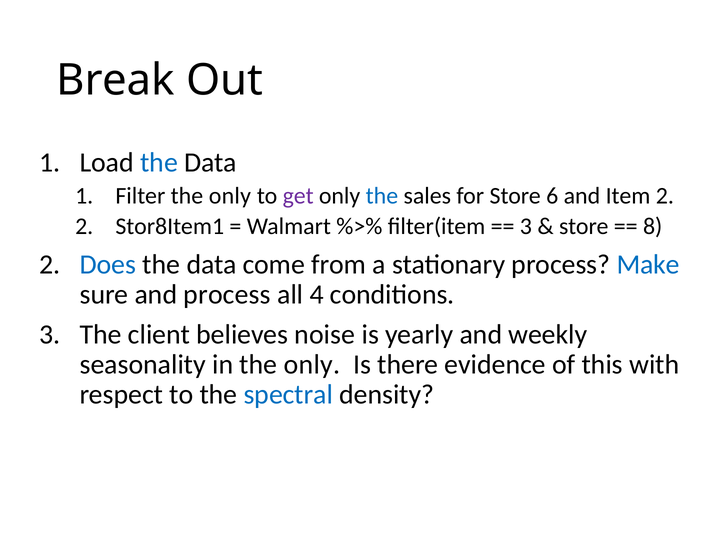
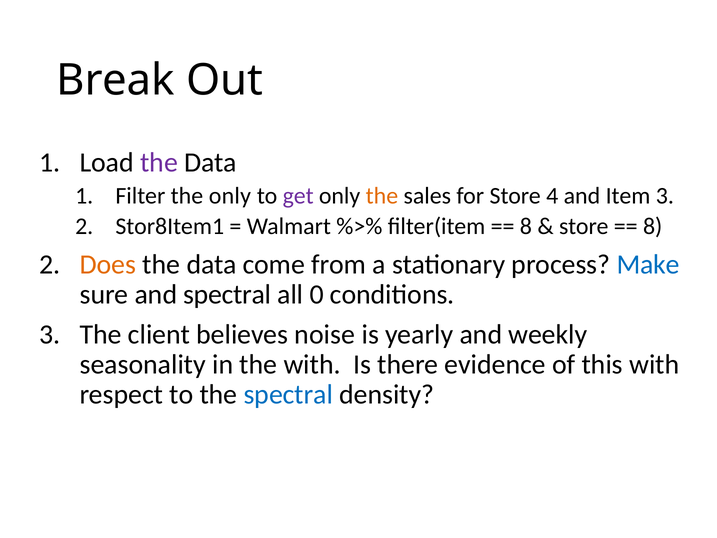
the colour: blue -> purple (159, 163)
the colour: blue -> orange (382, 196)
6: 6 -> 4 (552, 196)
Item 2: 2 -> 3 (665, 196)
3: 3 -> 8 (526, 226)
Does colour: blue -> orange (108, 264)
and process: process -> spectral (227, 294)
4: 4 -> 0 (317, 294)
in the only: only -> with (312, 364)
